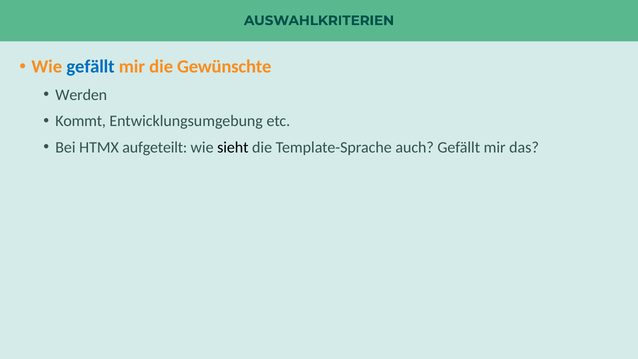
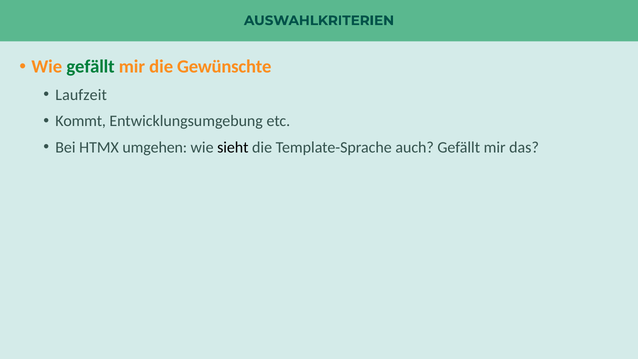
gefällt colour: blue -> green (91, 67)
Werden: Werden -> Laufzeit (81, 95)
aufgeteilt: aufgeteilt -> umgehen (155, 147)
